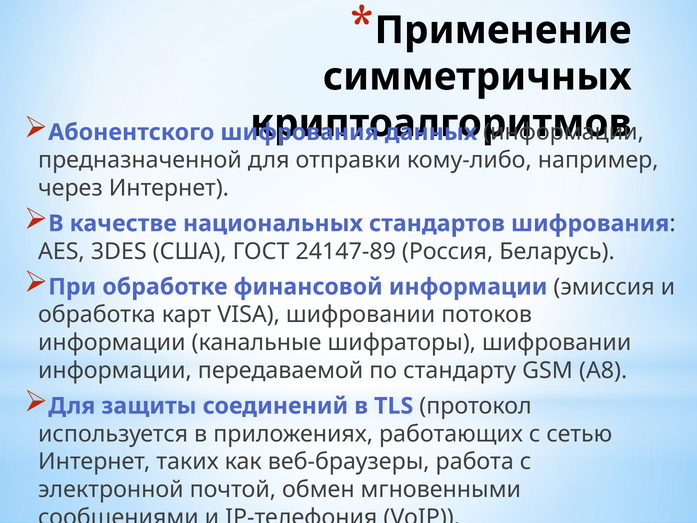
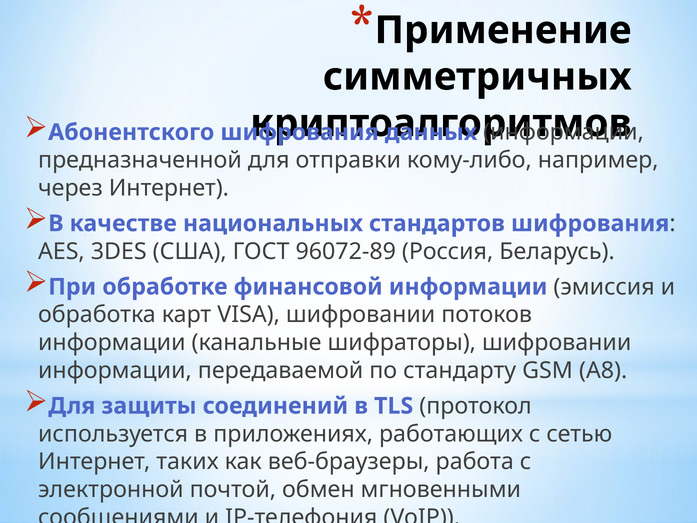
24147-89: 24147-89 -> 96072-89 (346, 251)
